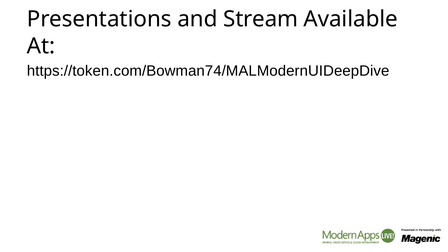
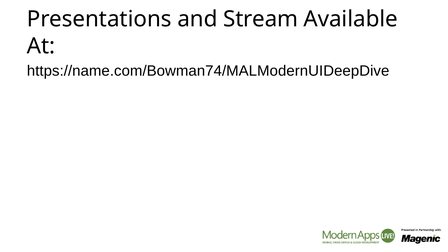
https://token.com/Bowman74/MALModernUIDeepDive: https://token.com/Bowman74/MALModernUIDeepDive -> https://name.com/Bowman74/MALModernUIDeepDive (208, 71)
